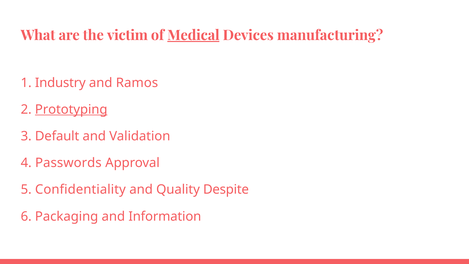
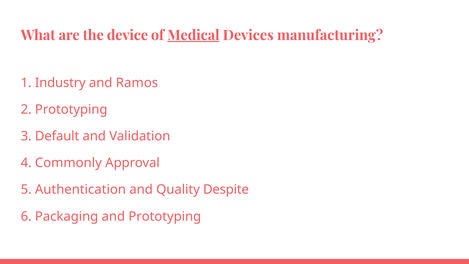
victim: victim -> device (127, 35)
Prototyping underline: present -> none (71, 109)
Passwords: Passwords -> Commonly (68, 163)
Confidentiality: Confidentiality -> Authentication (80, 190)
and Information: Information -> Prototyping (165, 216)
